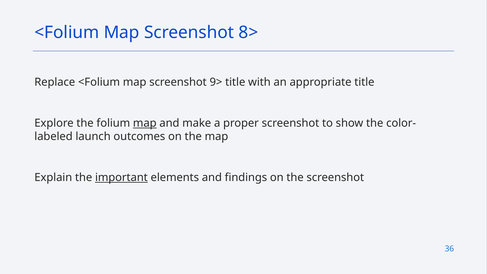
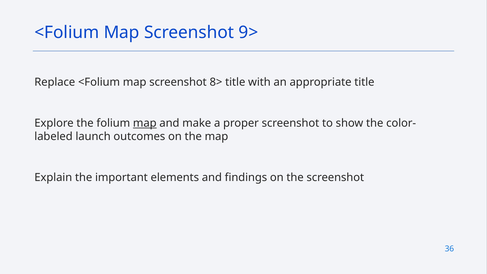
8>: 8> -> 9> (248, 33)
9>: 9> -> 8> (216, 82)
important underline: present -> none (121, 177)
